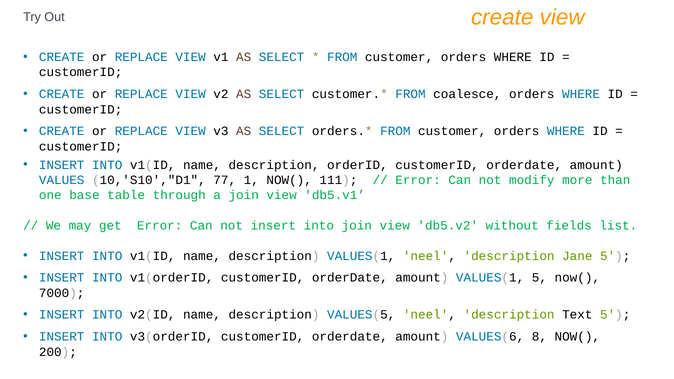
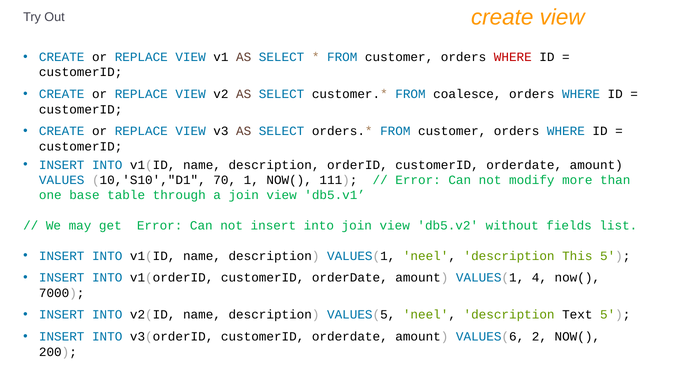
WHERE colour: black -> red (513, 57)
77: 77 -> 70 (225, 180)
Jane: Jane -> This (577, 256)
VALUES(1 5: 5 -> 4 (539, 278)
8: 8 -> 2 (539, 337)
